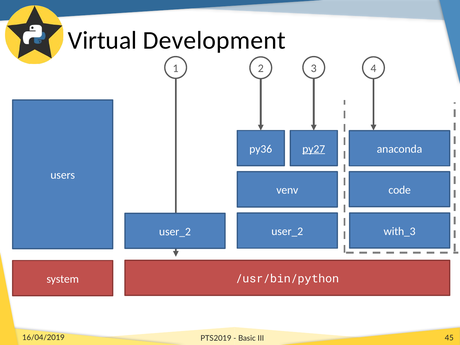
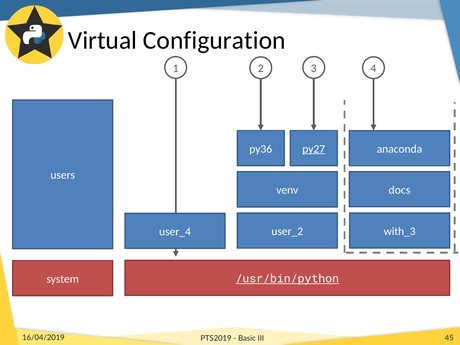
Development: Development -> Configuration (214, 40)
code: code -> docs (399, 190)
user_2: user_2 -> user_4 (175, 232)
/usr/bin/python underline: none -> present (287, 279)
